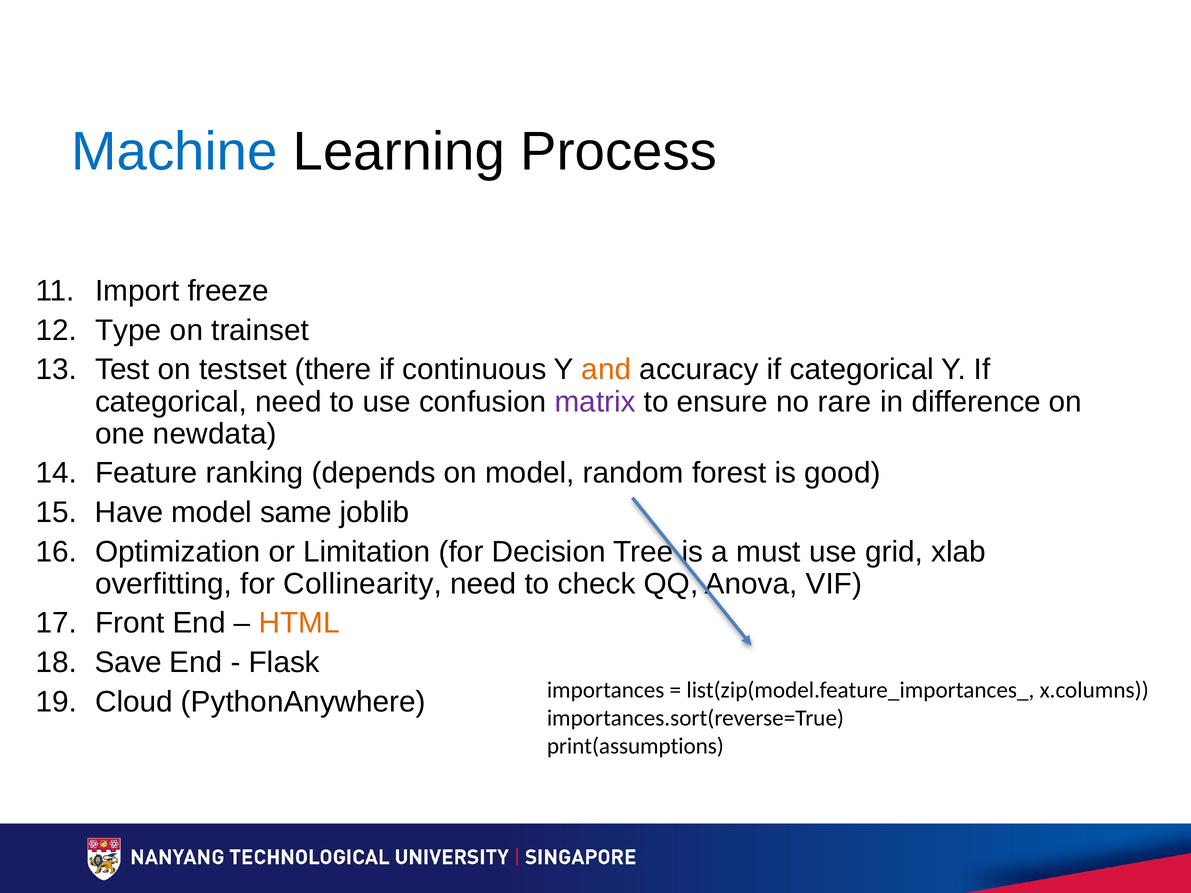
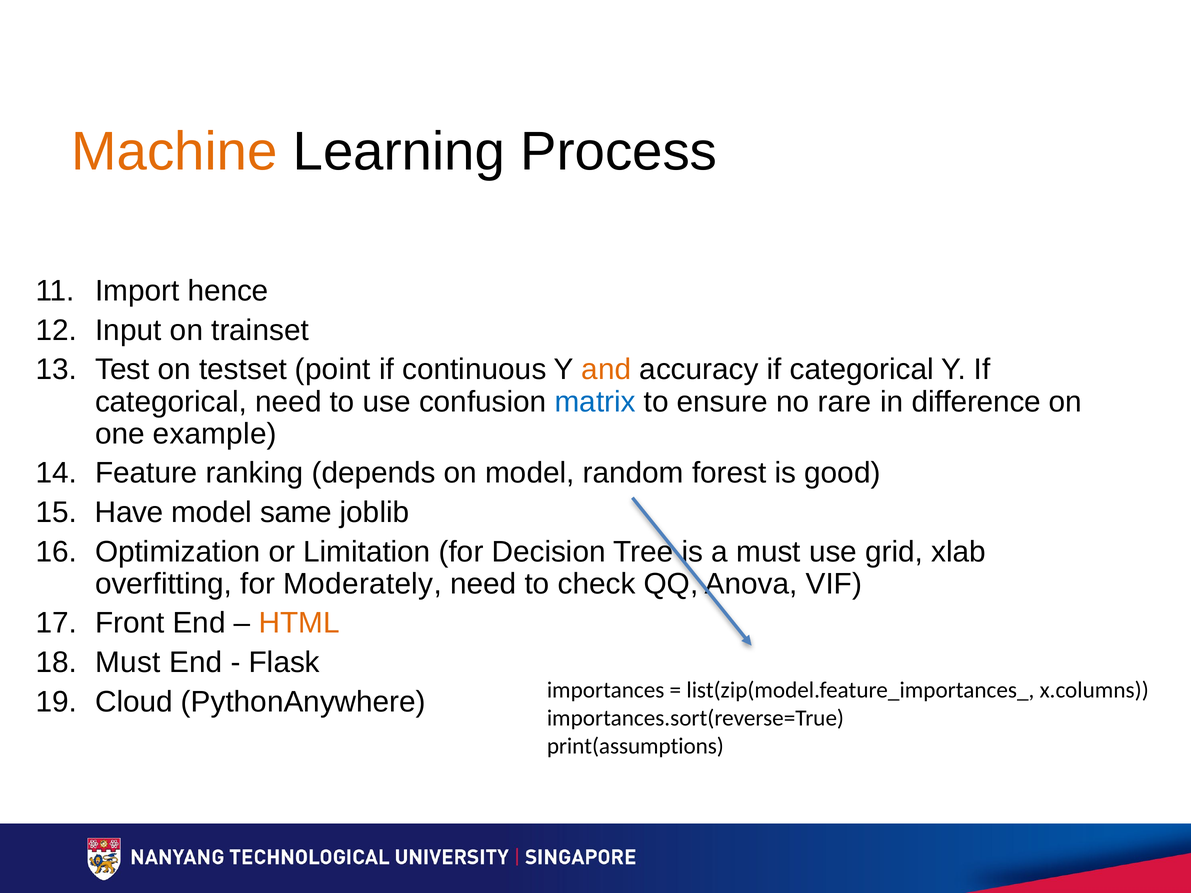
Machine colour: blue -> orange (175, 152)
freeze: freeze -> hence (228, 291)
Type: Type -> Input (128, 330)
there: there -> point (333, 370)
matrix colour: purple -> blue (595, 402)
newdata: newdata -> example (215, 434)
Collinearity: Collinearity -> Moderately (363, 584)
Save: Save -> Must (128, 663)
